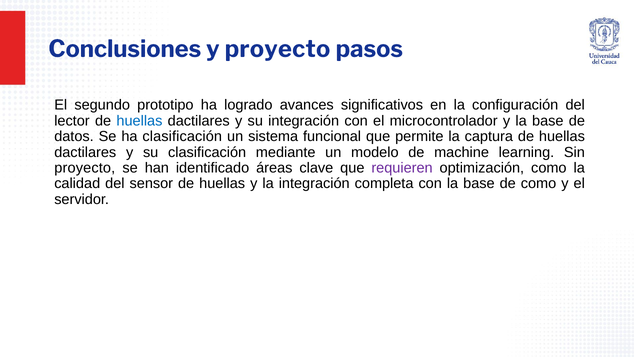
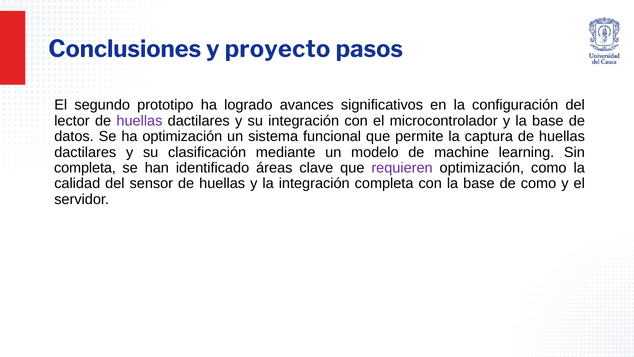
huellas colour: blue -> purple (139, 121)
ha clasificación: clasificación -> optimización (182, 136)
proyecto: proyecto -> completa (85, 168)
